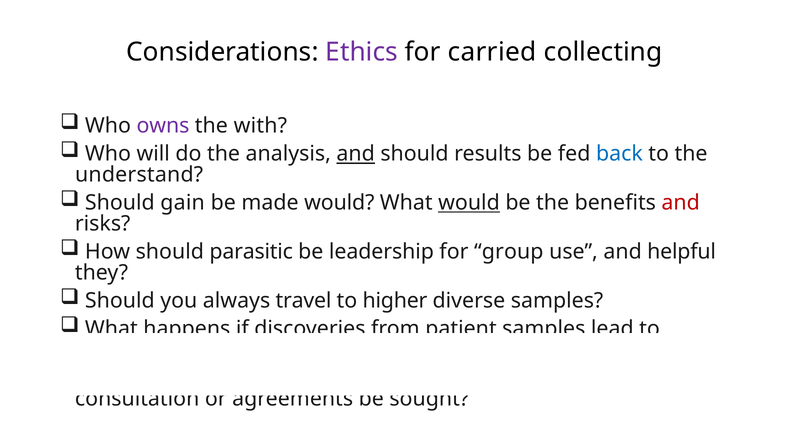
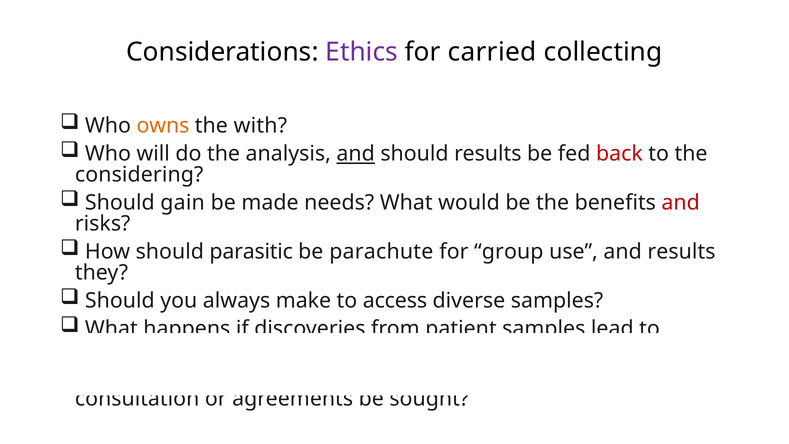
owns colour: purple -> orange (163, 126)
back colour: blue -> red (619, 154)
understand: understand -> considering (139, 175)
made would: would -> needs (339, 203)
would underline: present -> none (469, 203)
leadership: leadership -> parachute (381, 252)
and helpful: helpful -> results (681, 252)
travel: travel -> make (303, 301)
higher: higher -> access (395, 301)
